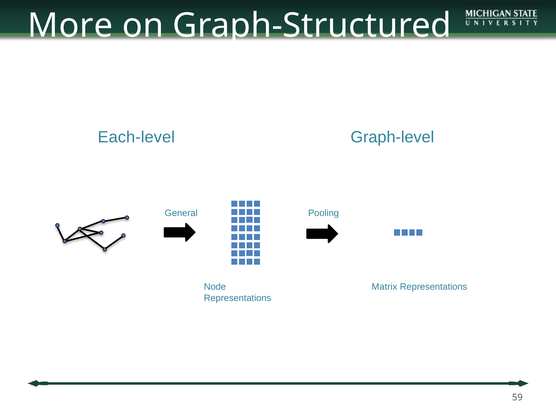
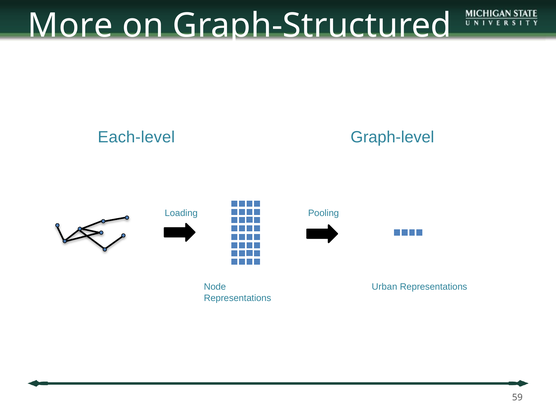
General: General -> Loading (181, 213)
Matrix: Matrix -> Urban (384, 287)
